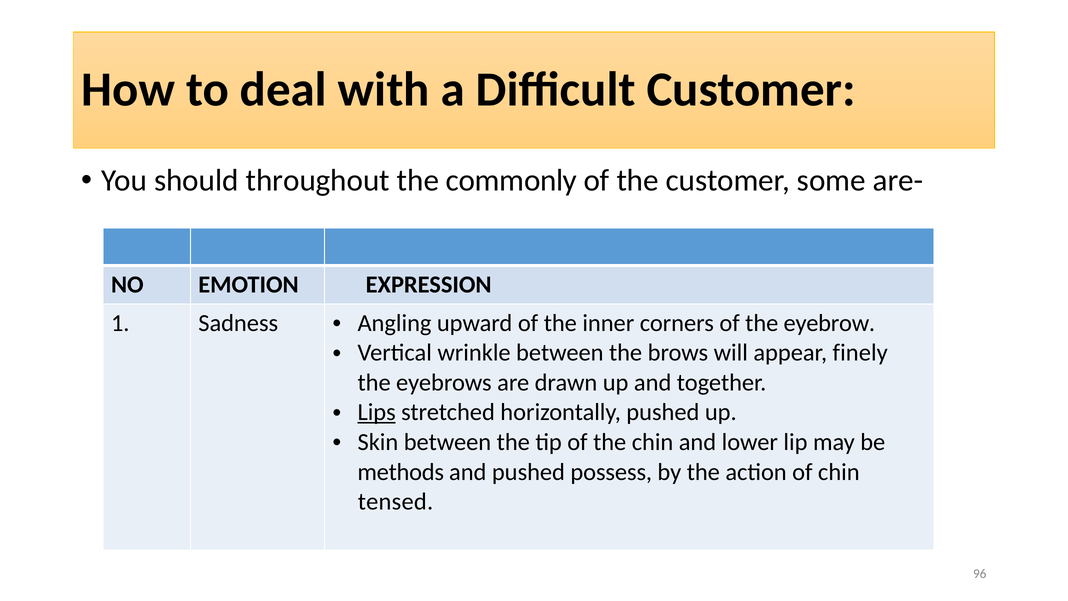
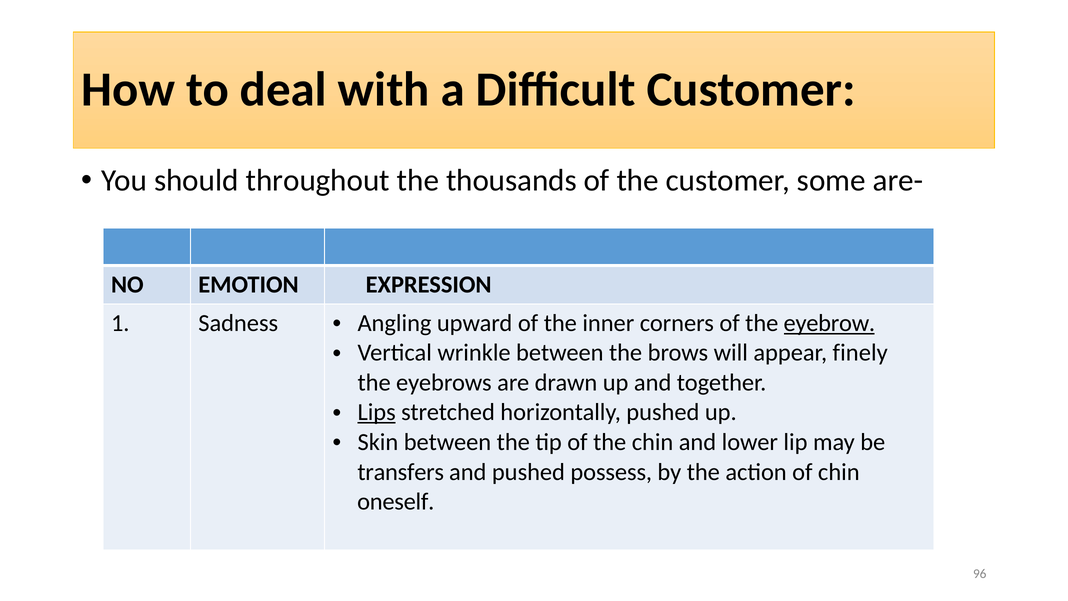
commonly: commonly -> thousands (511, 181)
eyebrow underline: none -> present (829, 323)
methods: methods -> transfers (401, 472)
tensed: tensed -> oneself (396, 502)
